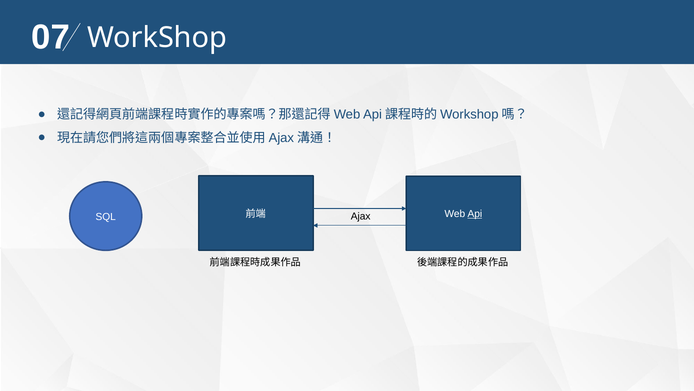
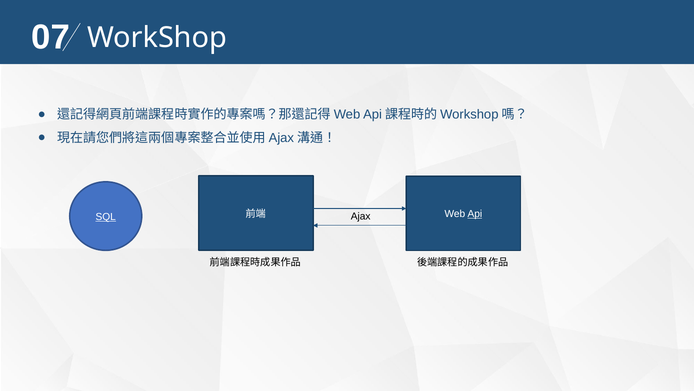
SQL underline: none -> present (106, 216)
